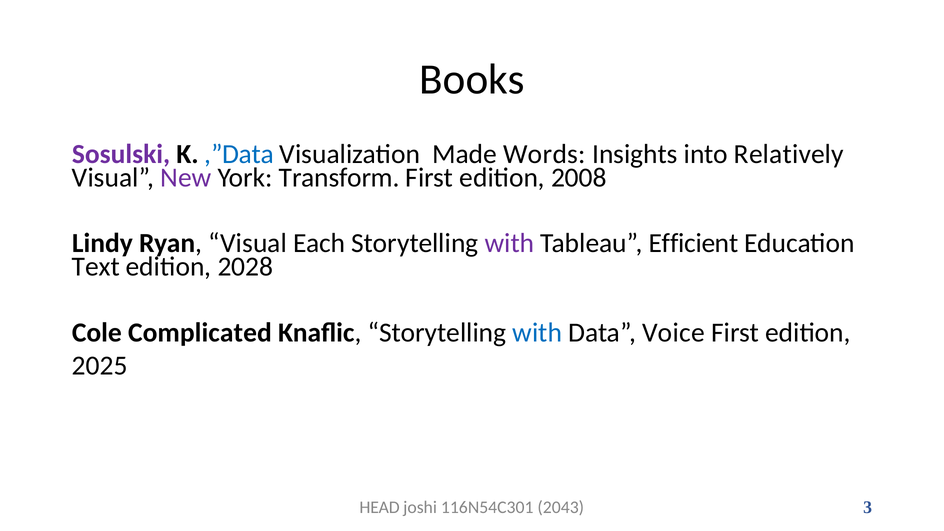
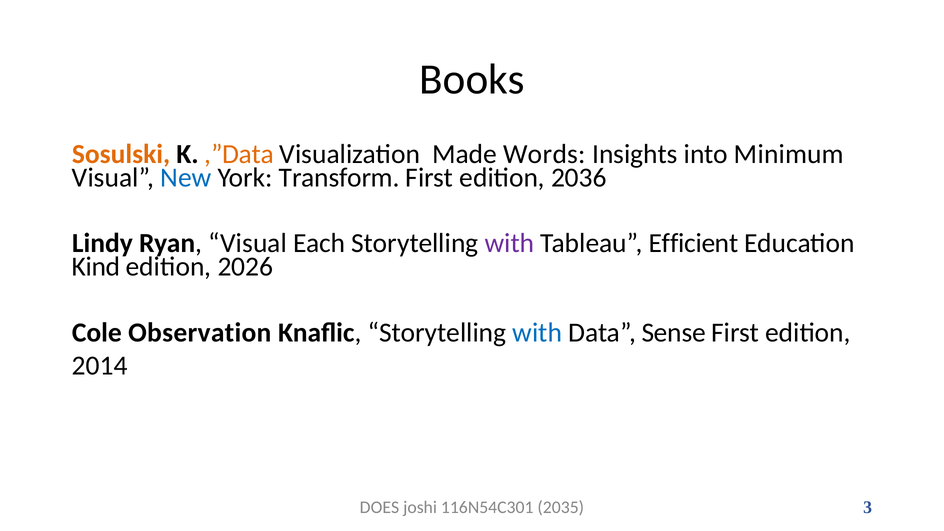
Sosulski colour: purple -> orange (121, 154)
,”Data colour: blue -> orange (239, 154)
Relatively: Relatively -> Minimum (789, 154)
New colour: purple -> blue (186, 177)
2008: 2008 -> 2036 (579, 177)
Text: Text -> Kind (96, 267)
2028: 2028 -> 2026 (245, 267)
Complicated: Complicated -> Observation (200, 332)
Voice: Voice -> Sense (674, 332)
2025: 2025 -> 2014 (100, 365)
HEAD: HEAD -> DOES (379, 507)
2043: 2043 -> 2035 (561, 507)
